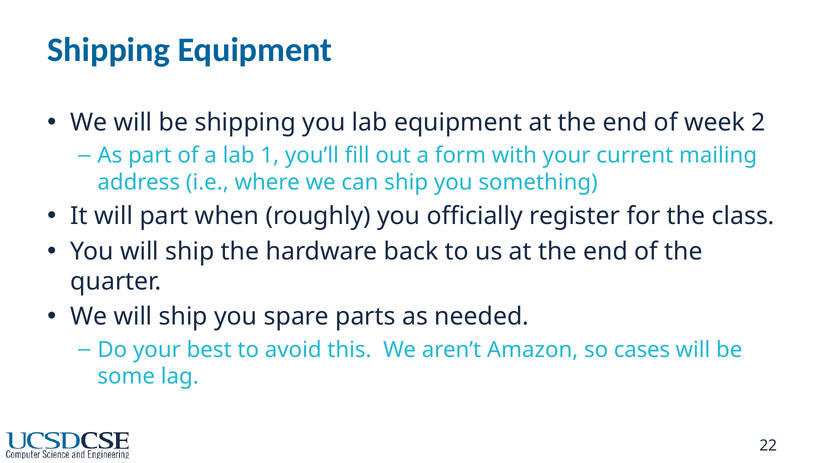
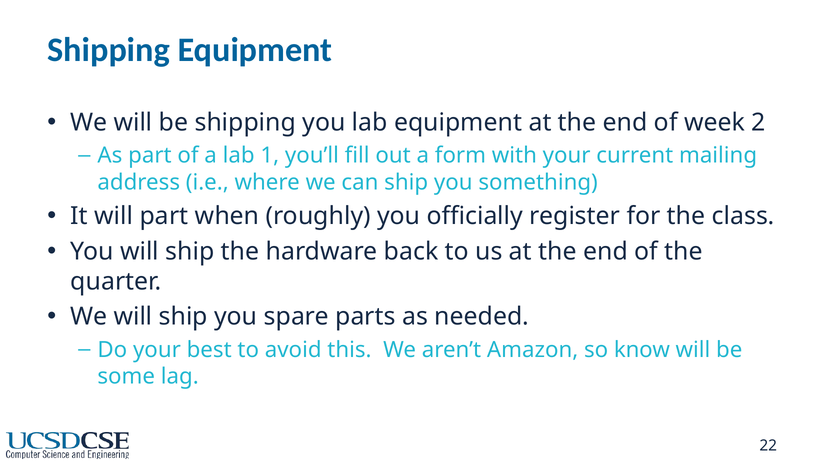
cases: cases -> know (642, 350)
